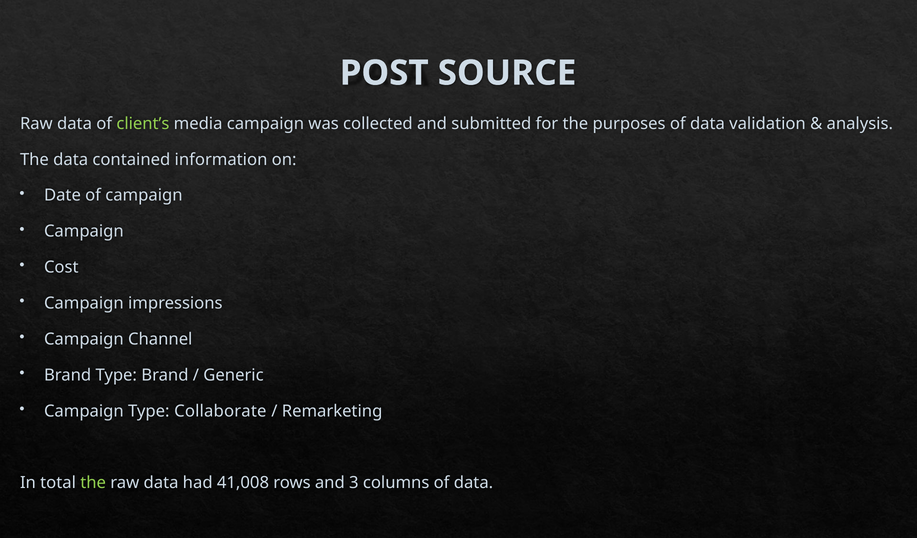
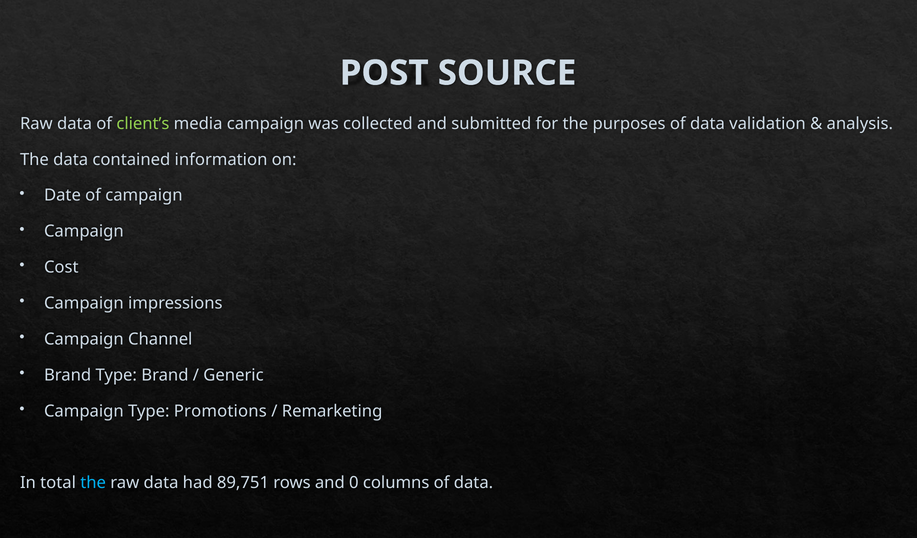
Collaborate: Collaborate -> Promotions (220, 411)
the colour: light green -> light blue (93, 483)
41,008: 41,008 -> 89,751 (243, 483)
3: 3 -> 0 (354, 483)
